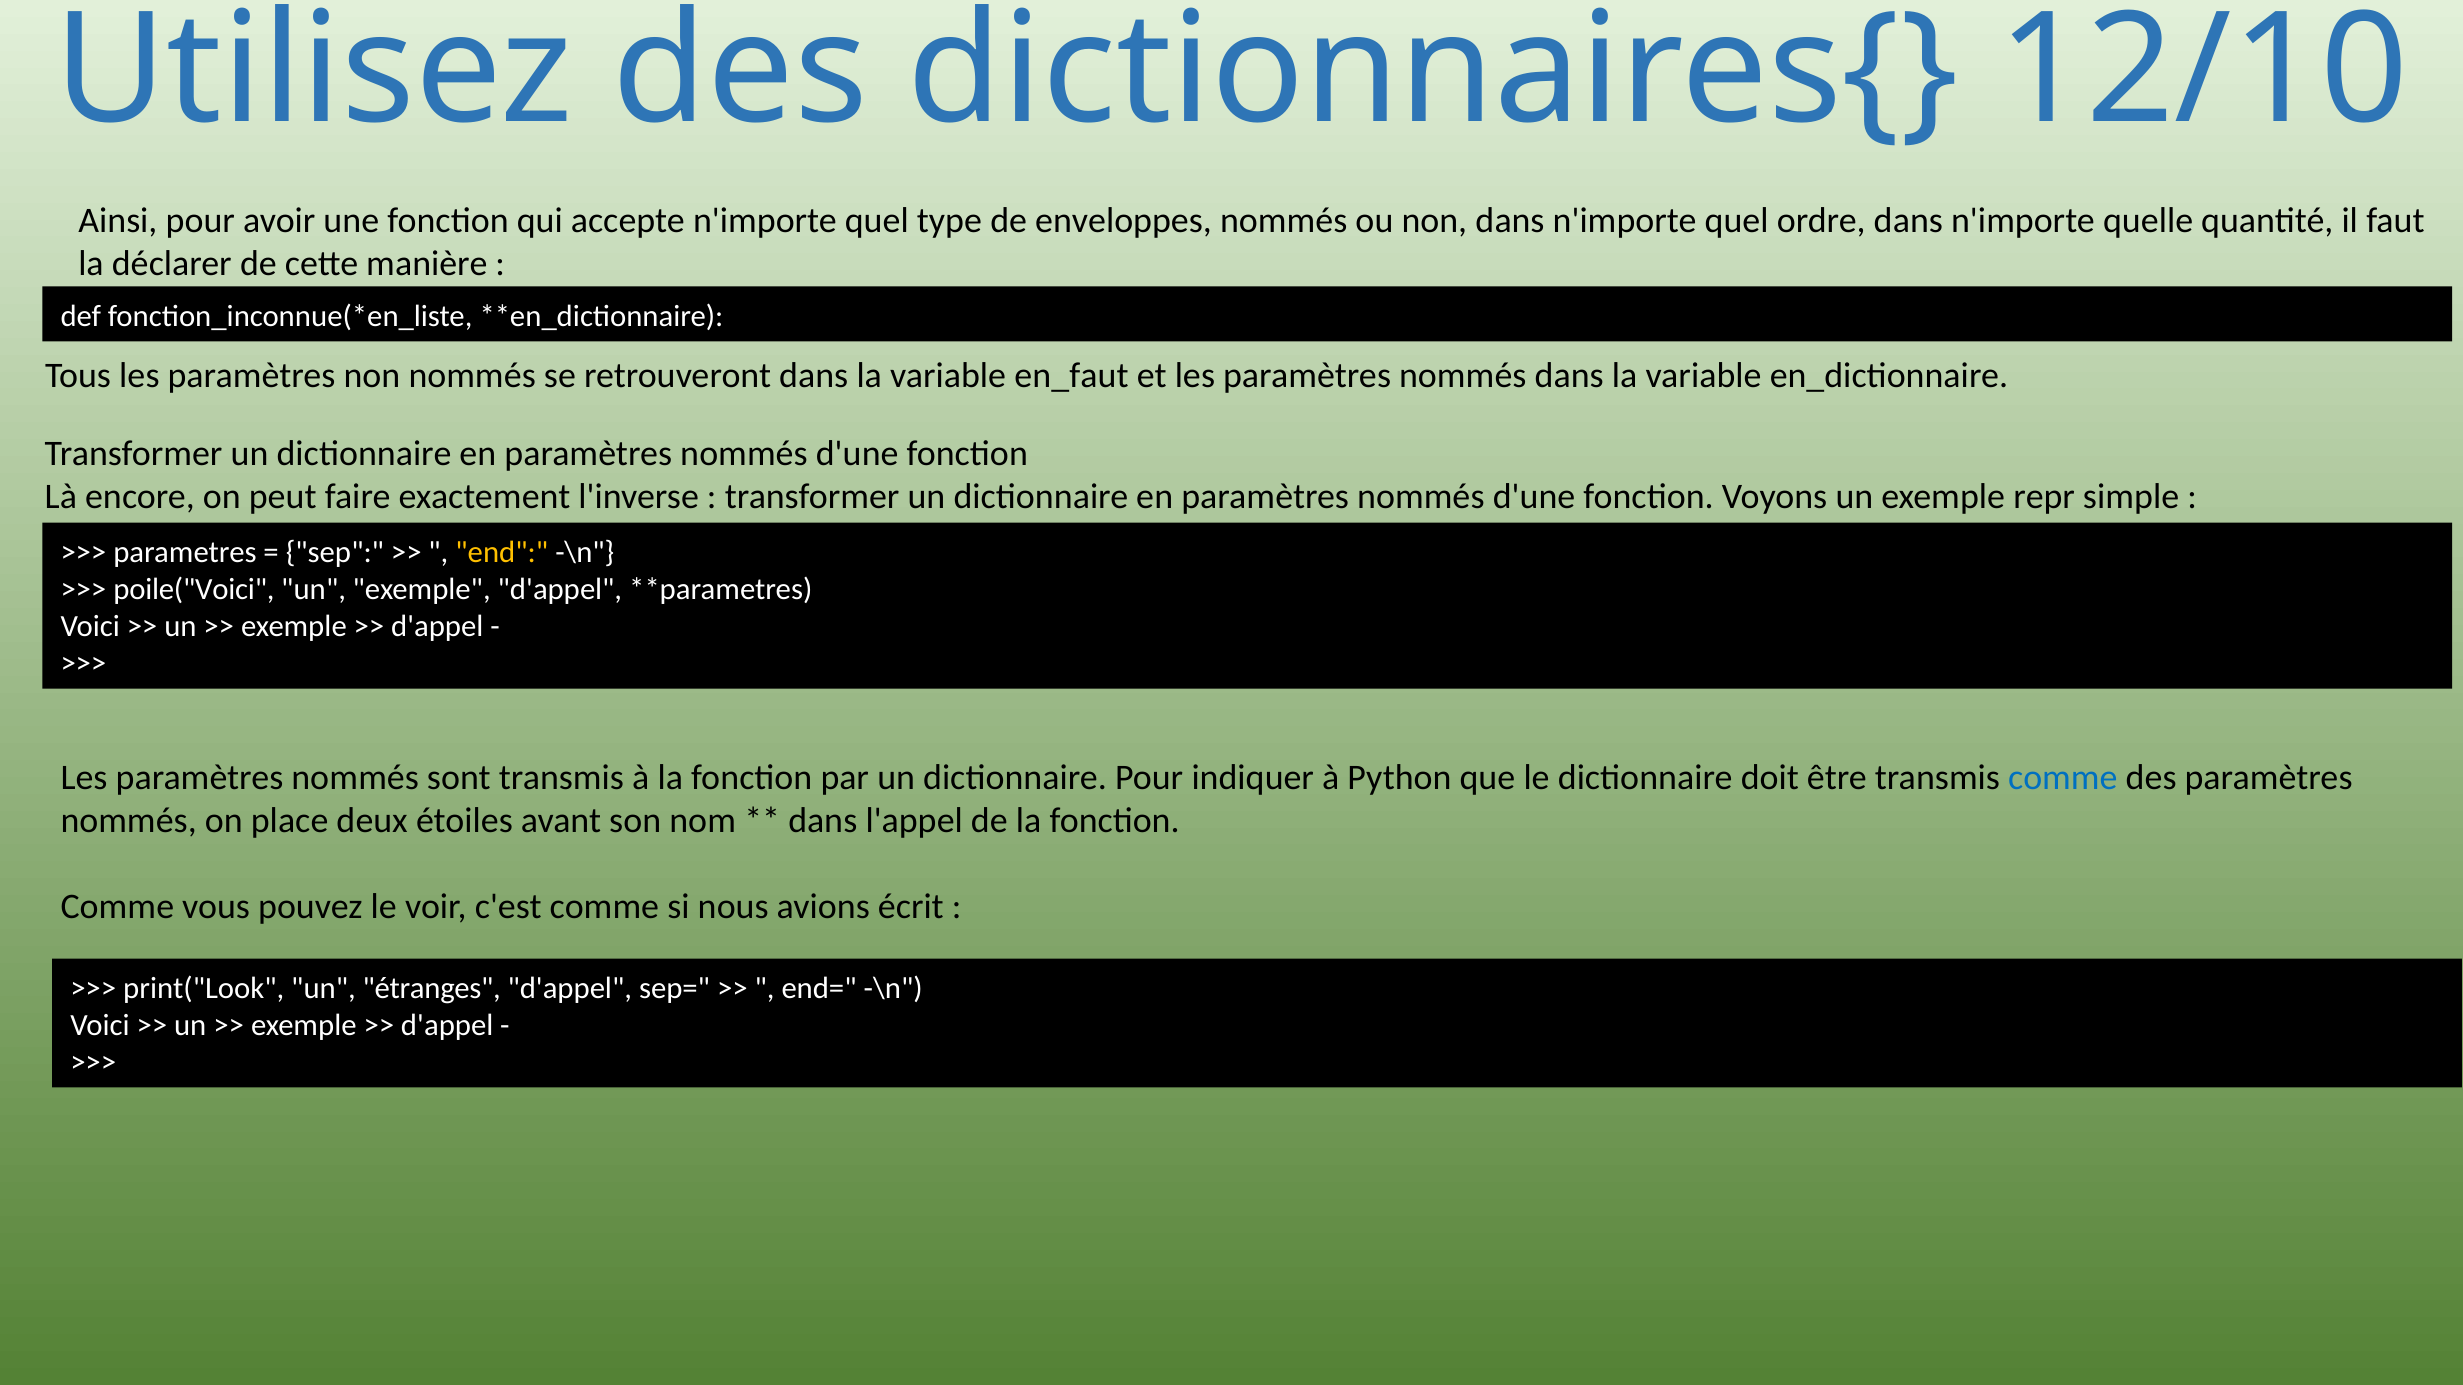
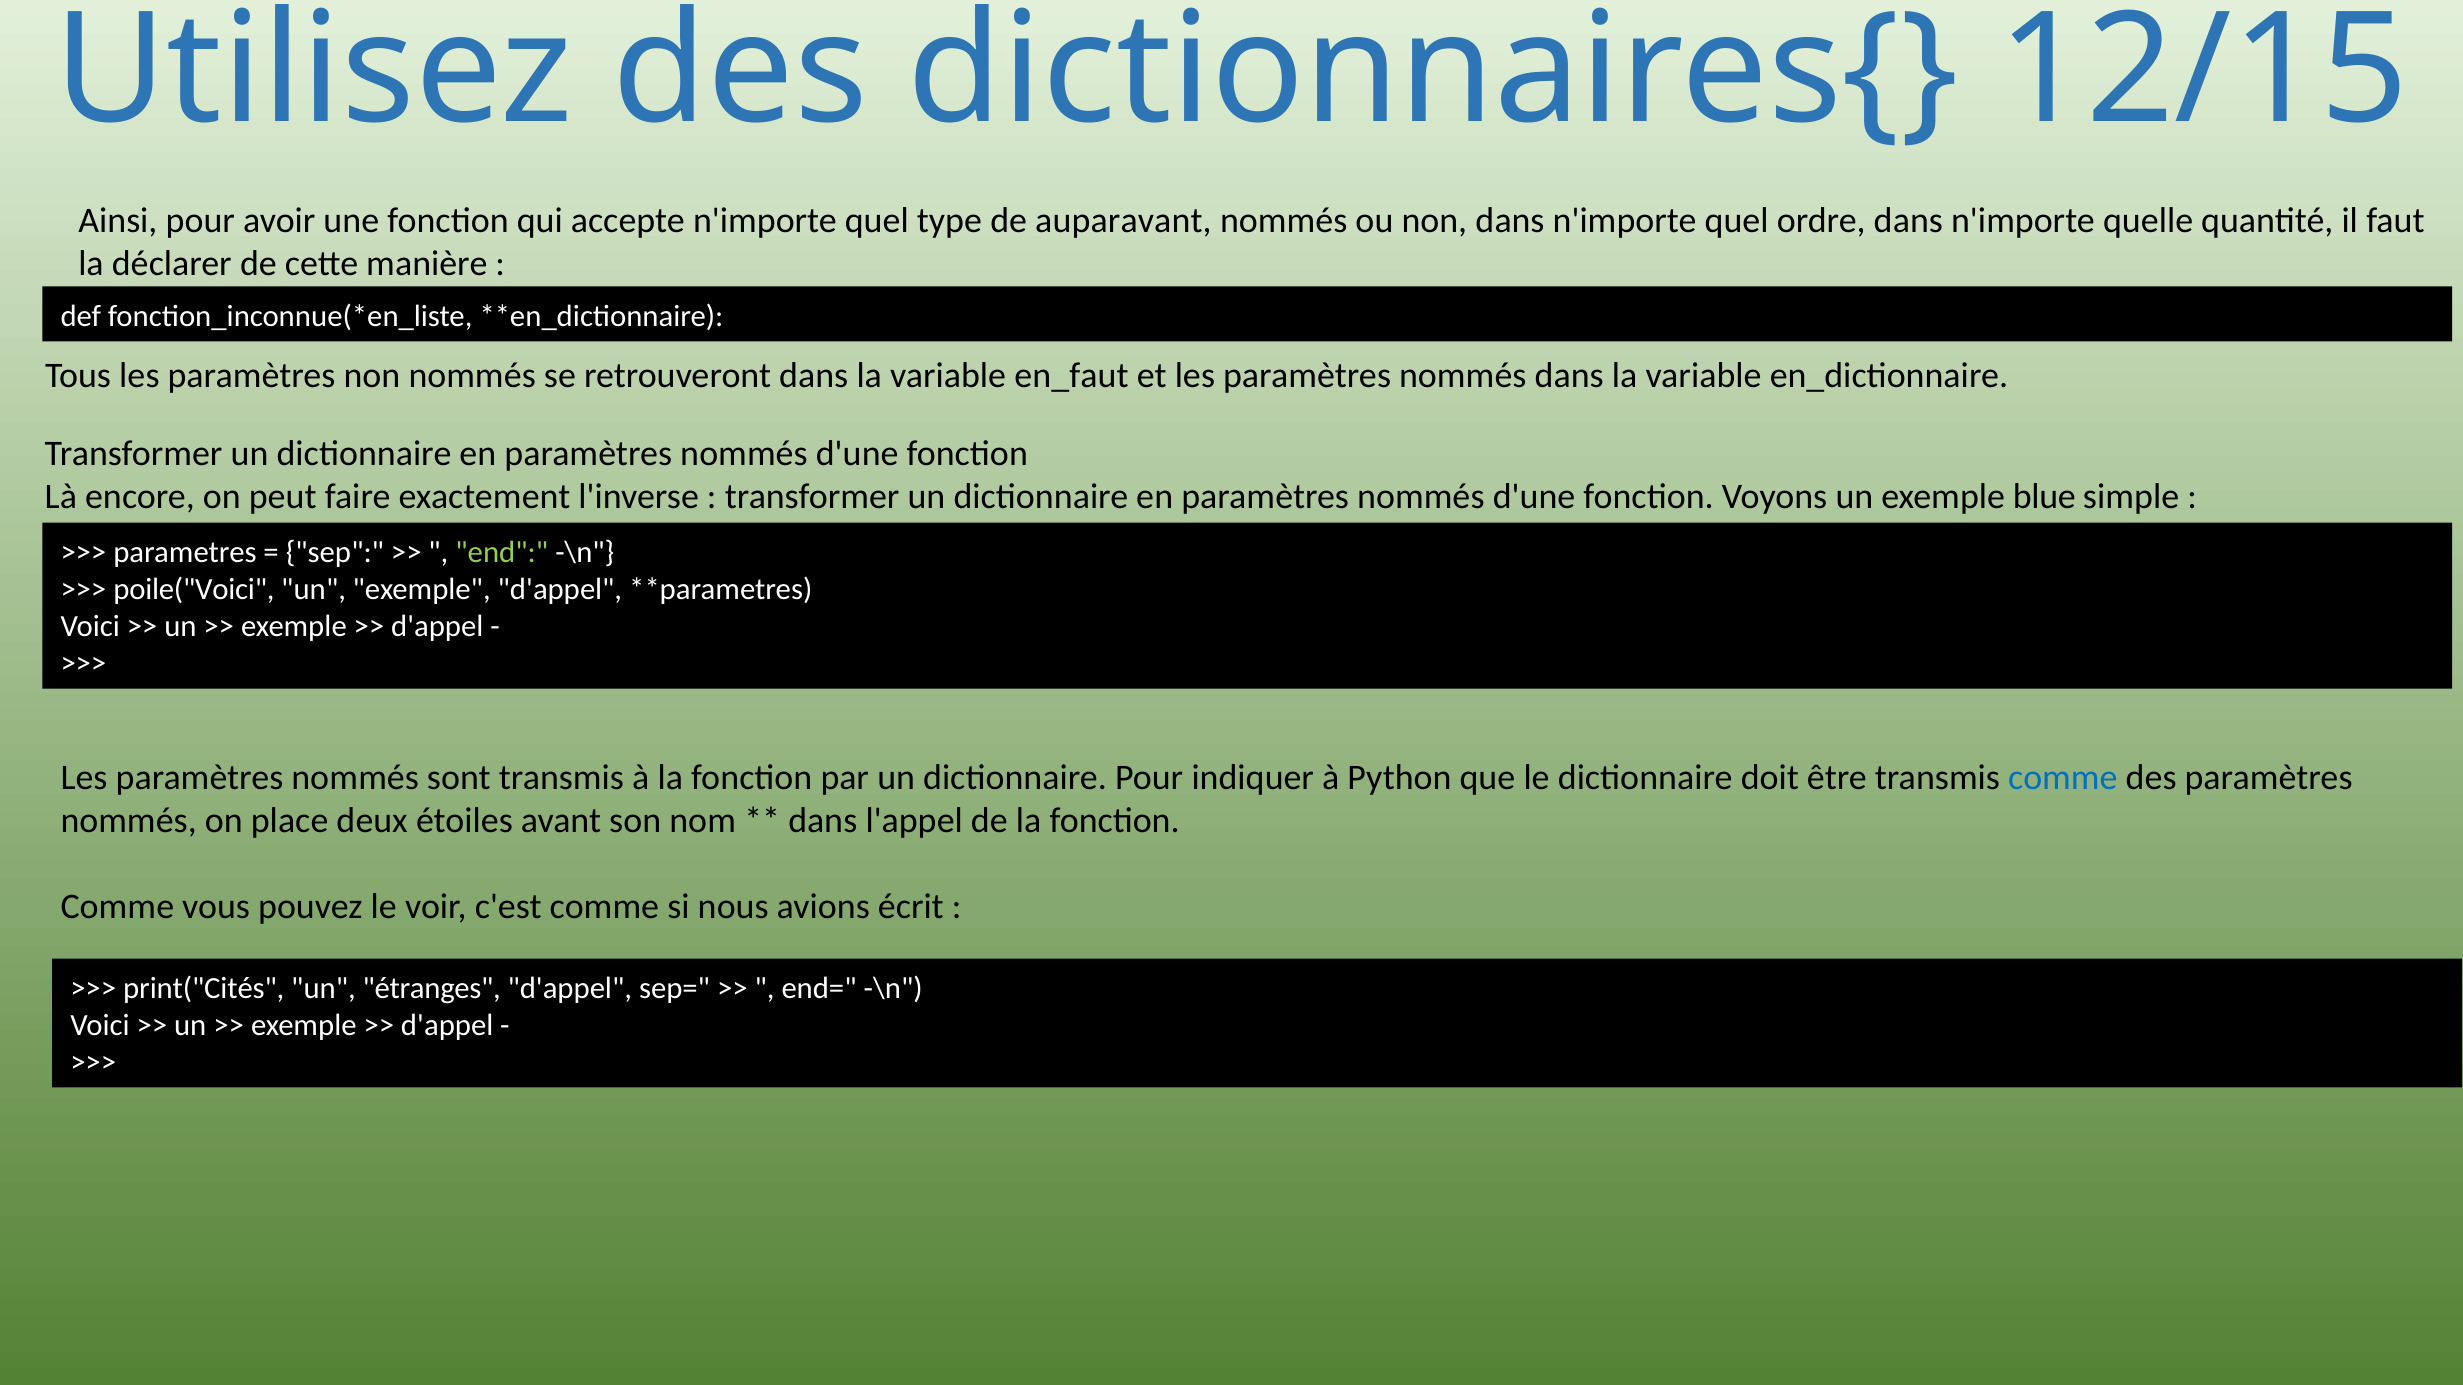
12/10: 12/10 -> 12/15 (2204, 71)
enveloppes: enveloppes -> auparavant (1123, 221)
repr: repr -> blue (2044, 497)
end colour: yellow -> light green (502, 553)
print("Look: print("Look -> print("Cités (204, 989)
